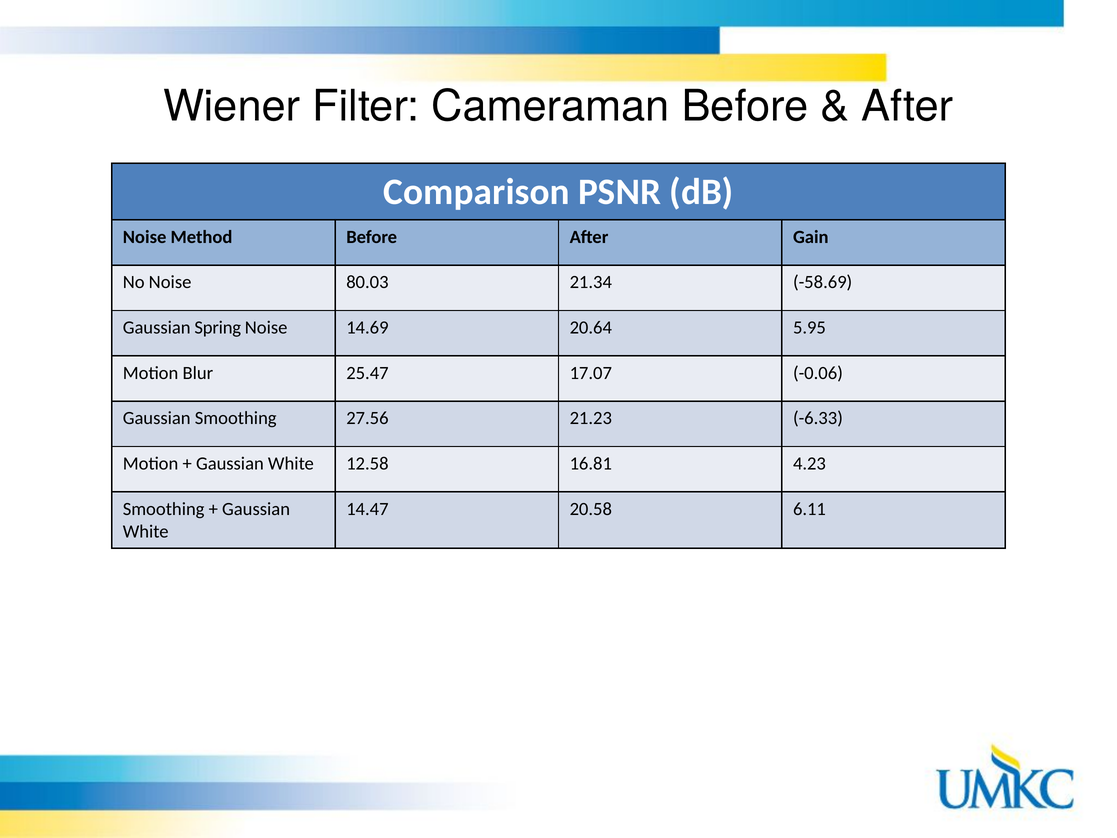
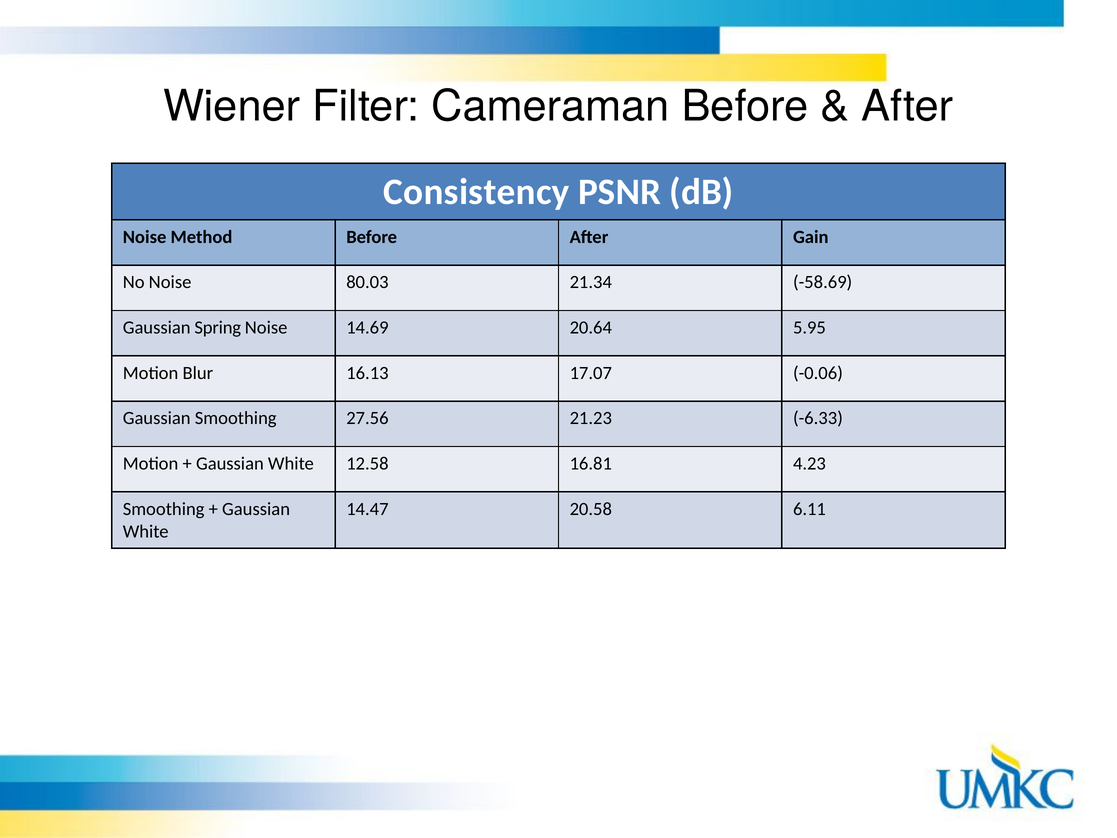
Comparison: Comparison -> Consistency (476, 192)
25.47: 25.47 -> 16.13 (367, 373)
